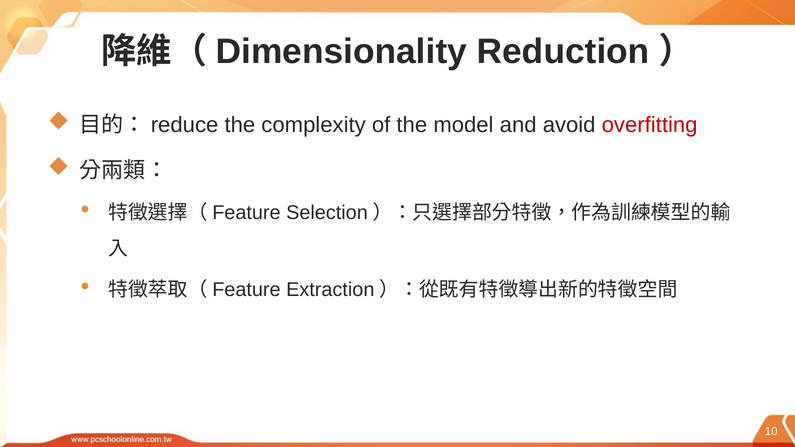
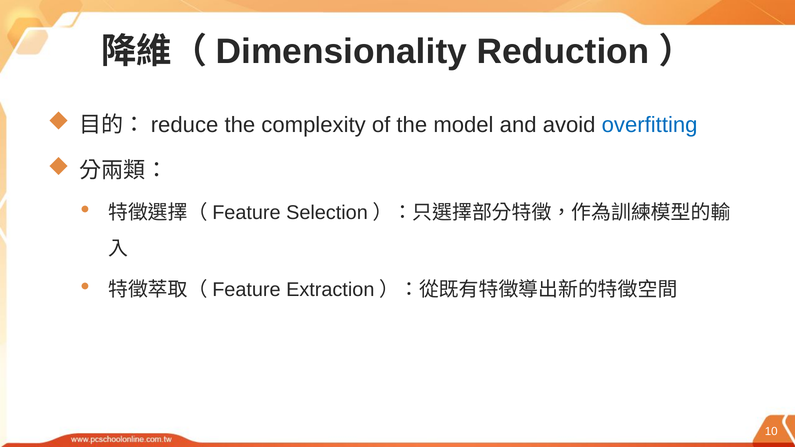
overfitting colour: red -> blue (650, 125)
